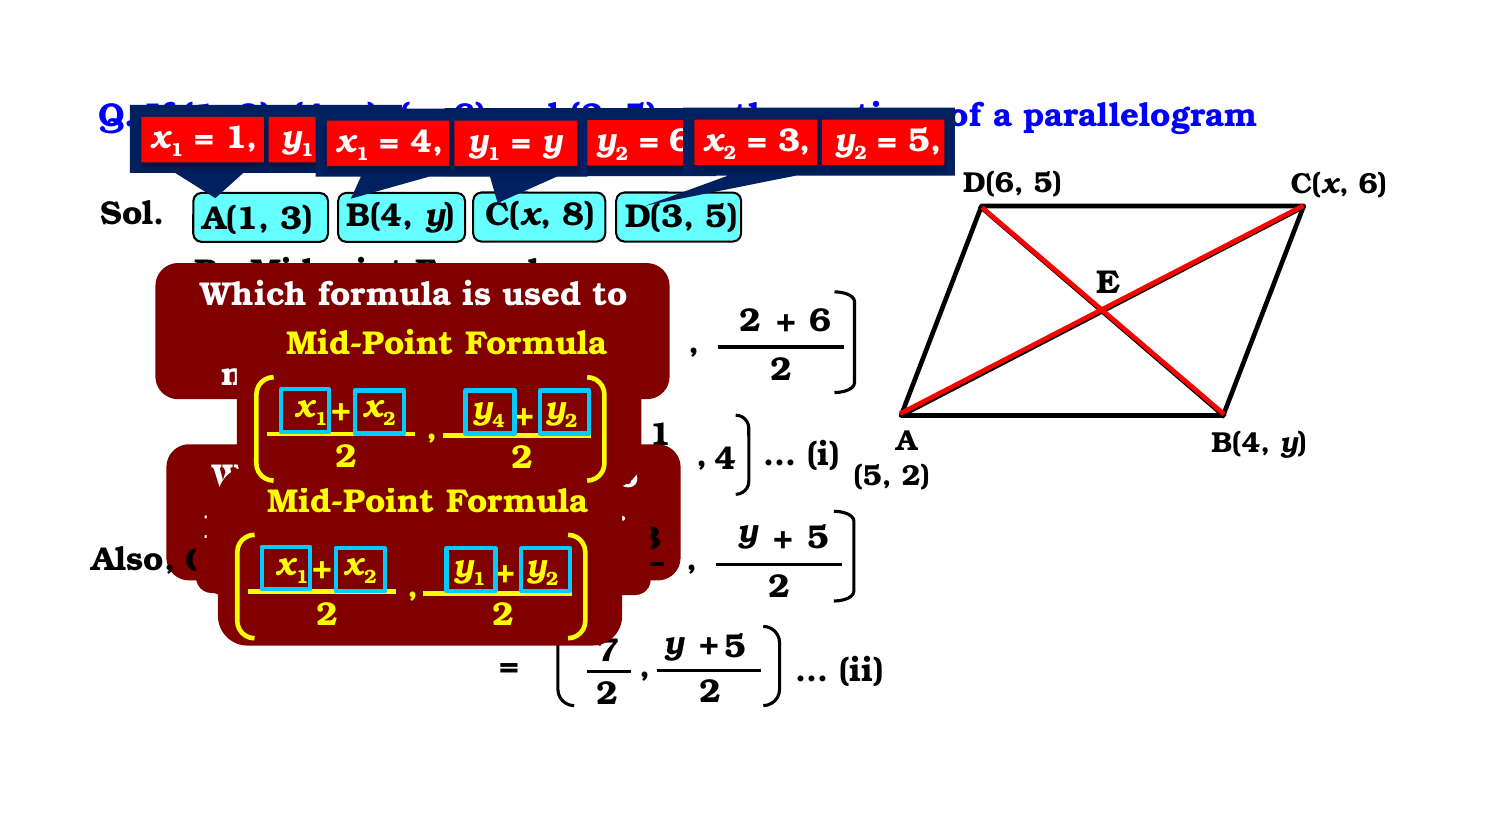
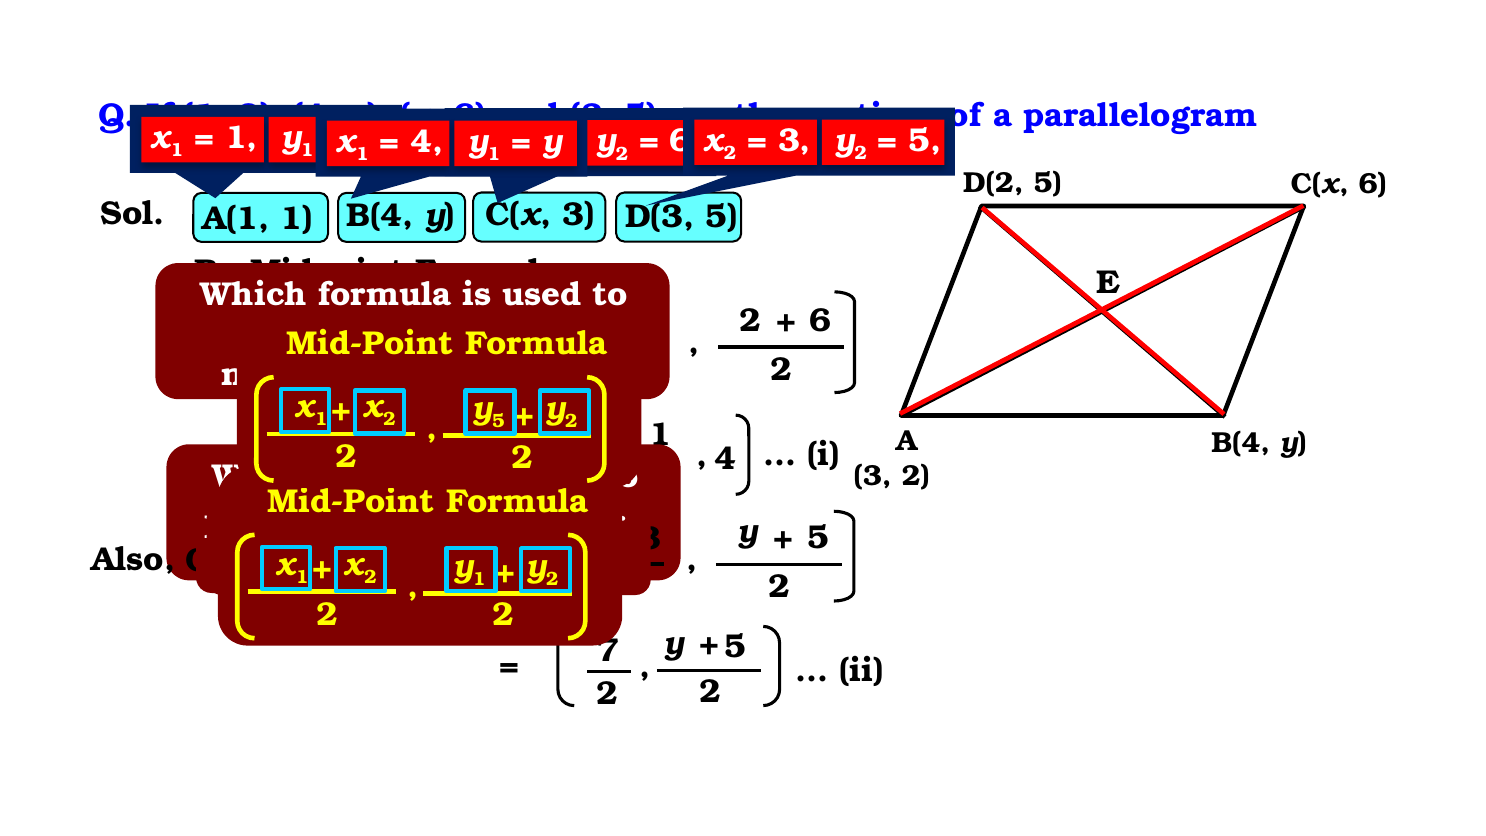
D(6: D(6 -> D(2 (993, 183)
C(x 8: 8 -> 3 (579, 215)
A(1 3: 3 -> 1 (297, 219)
y 4: 4 -> 5 (498, 421)
5: 5 -> 3 (873, 476)
